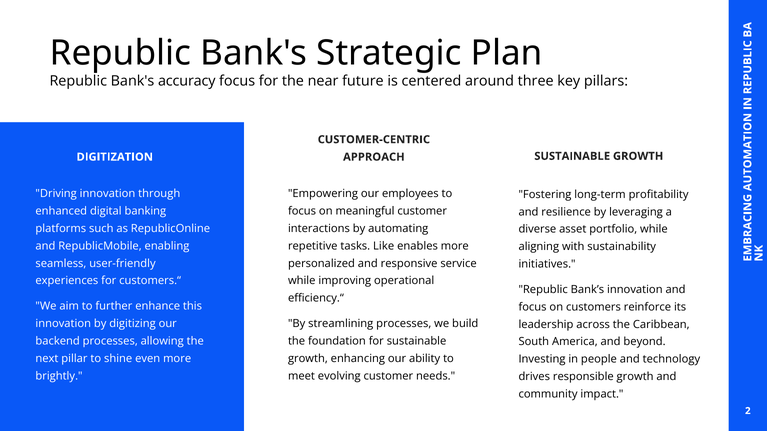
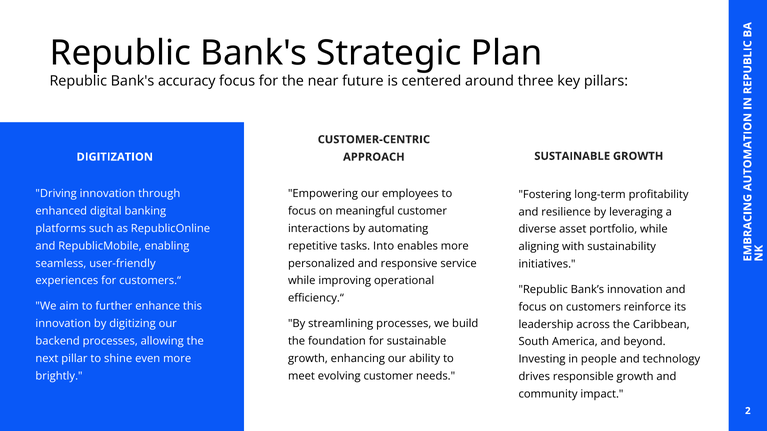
Like: Like -> Into (384, 246)
